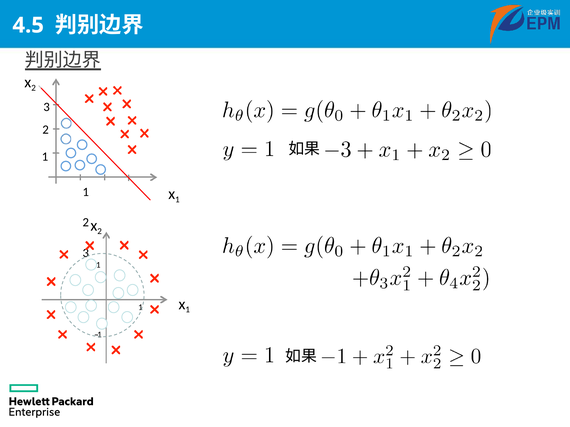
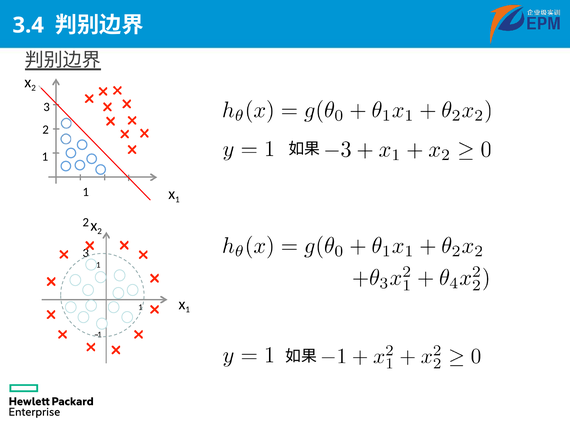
4.5: 4.5 -> 3.4 (28, 25)
